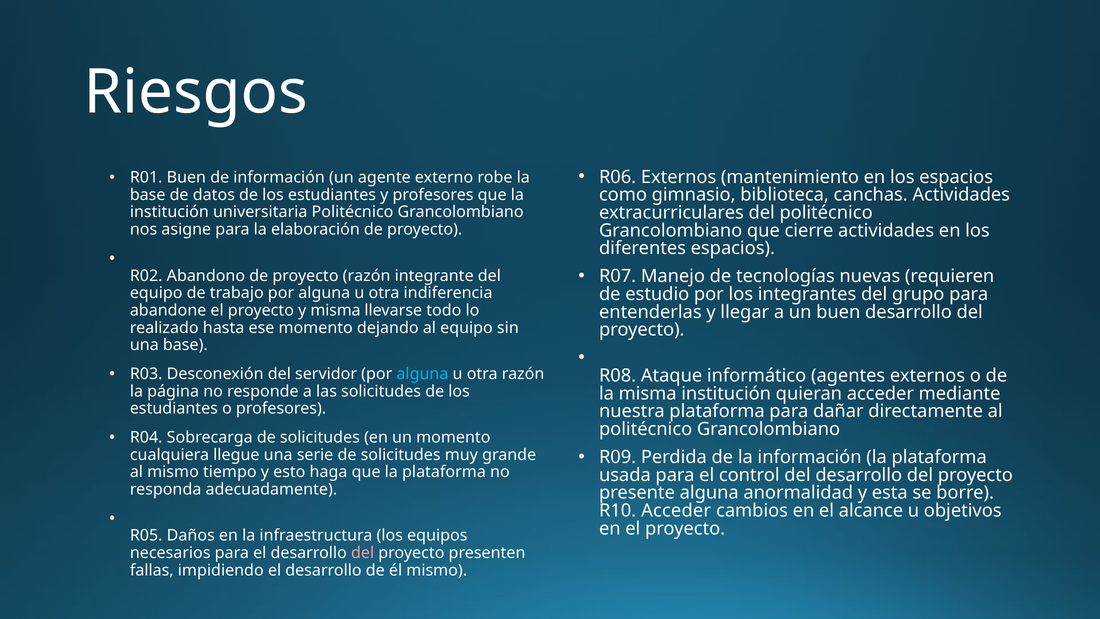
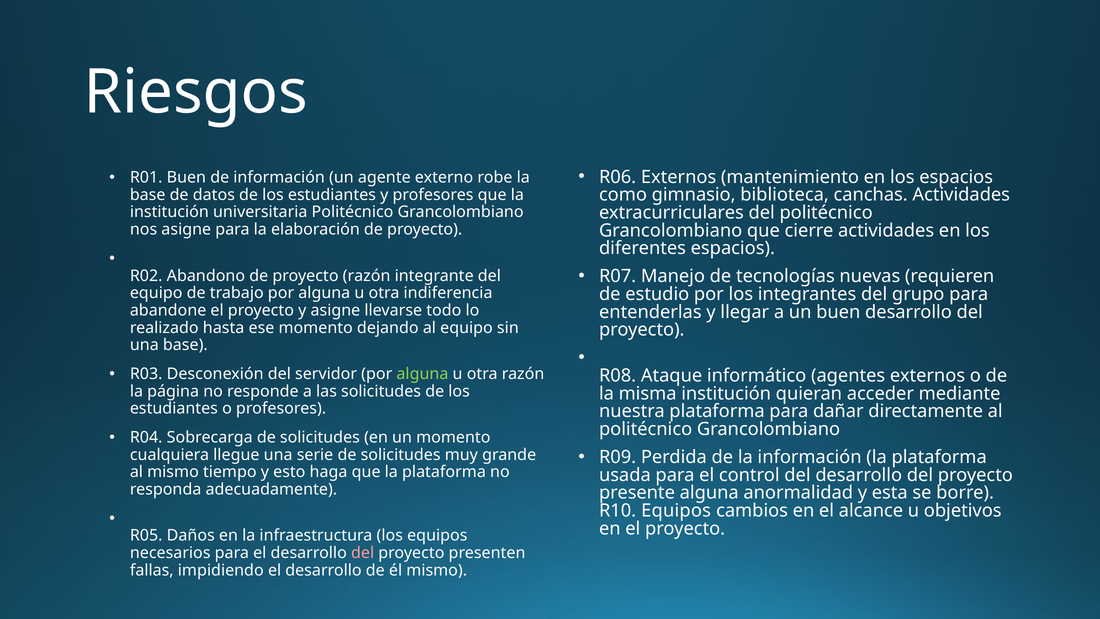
y misma: misma -> asigne (335, 310)
alguna colour: light blue -> light green (422, 374)
R10 Acceder: Acceder -> Equipos (676, 511)
